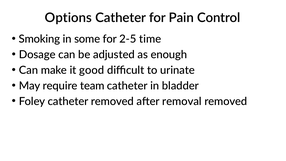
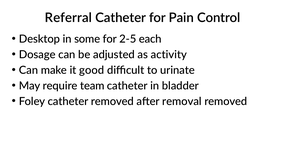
Options: Options -> Referral (68, 18)
Smoking: Smoking -> Desktop (39, 39)
time: time -> each (150, 39)
enough: enough -> activity (169, 55)
